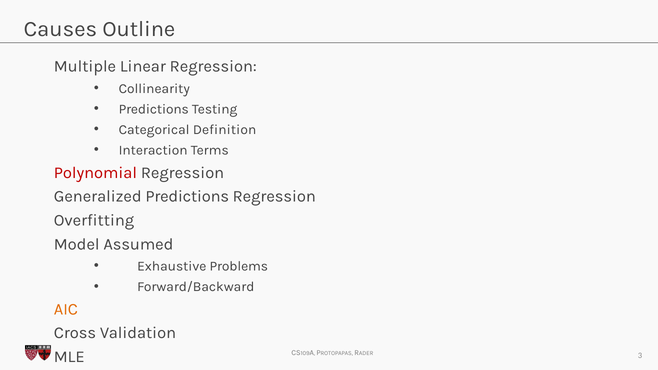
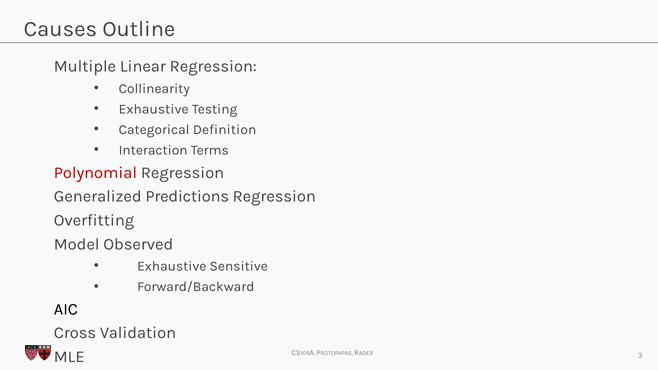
Predictions: Predictions -> Exhaustive (154, 109)
Assumed: Assumed -> Observed (138, 244)
Problems: Problems -> Sensitive (239, 266)
AIC colour: orange -> black (66, 309)
